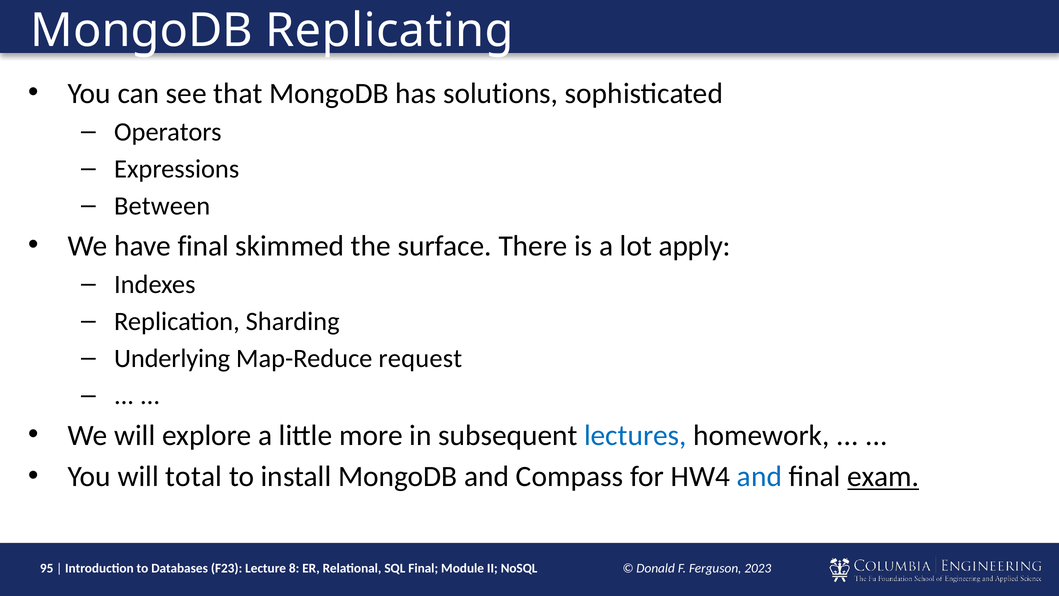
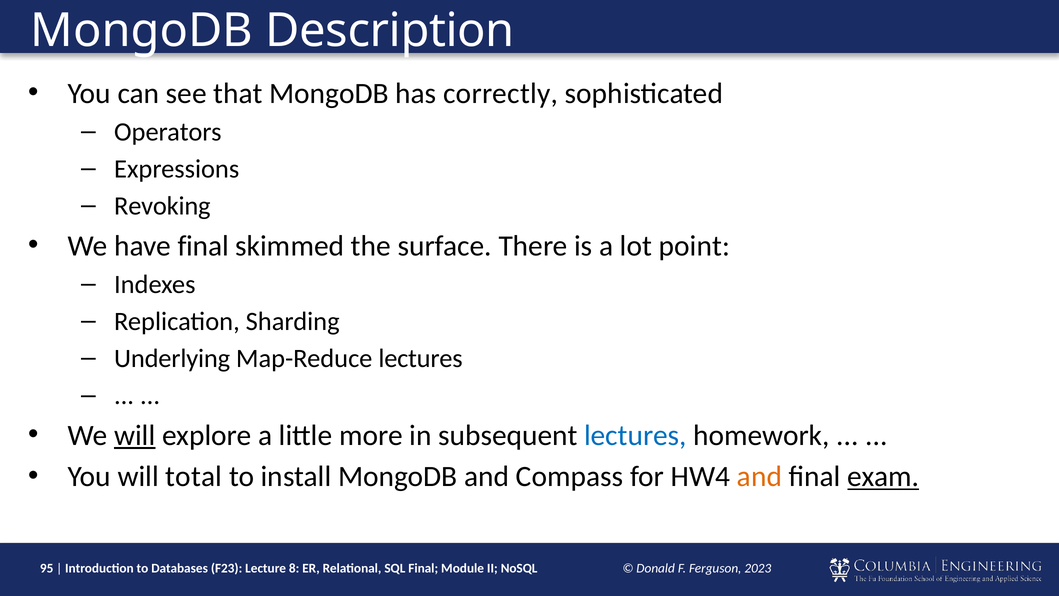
Replicating: Replicating -> Description (390, 30)
solutions: solutions -> correctly (501, 93)
Between: Between -> Revoking (162, 206)
apply: apply -> point (694, 246)
Map-Reduce request: request -> lectures (421, 358)
will underline: none -> present (135, 435)
and colour: blue -> orange (759, 476)
